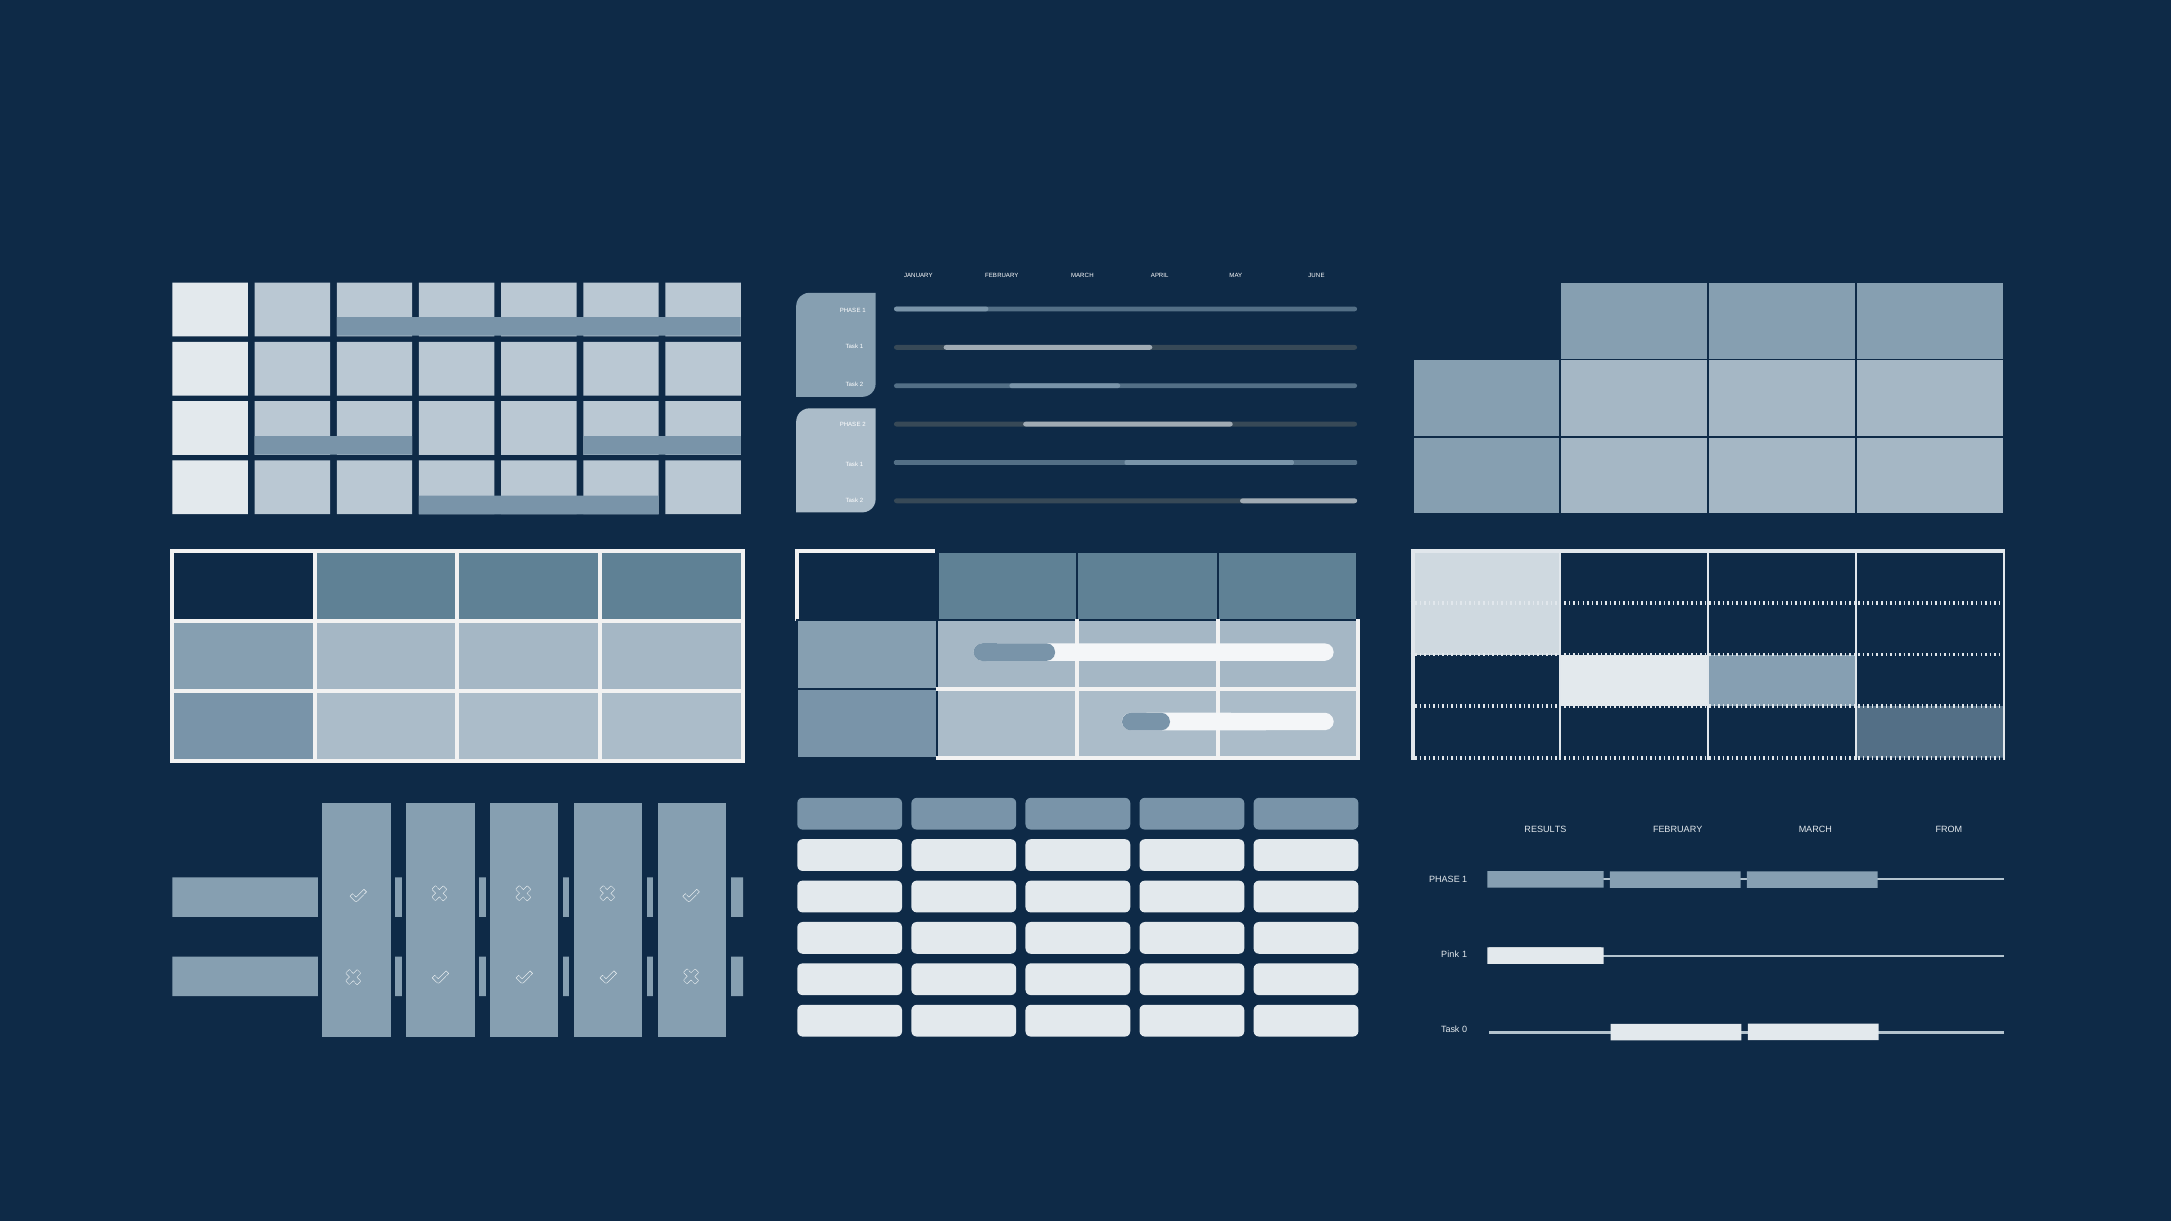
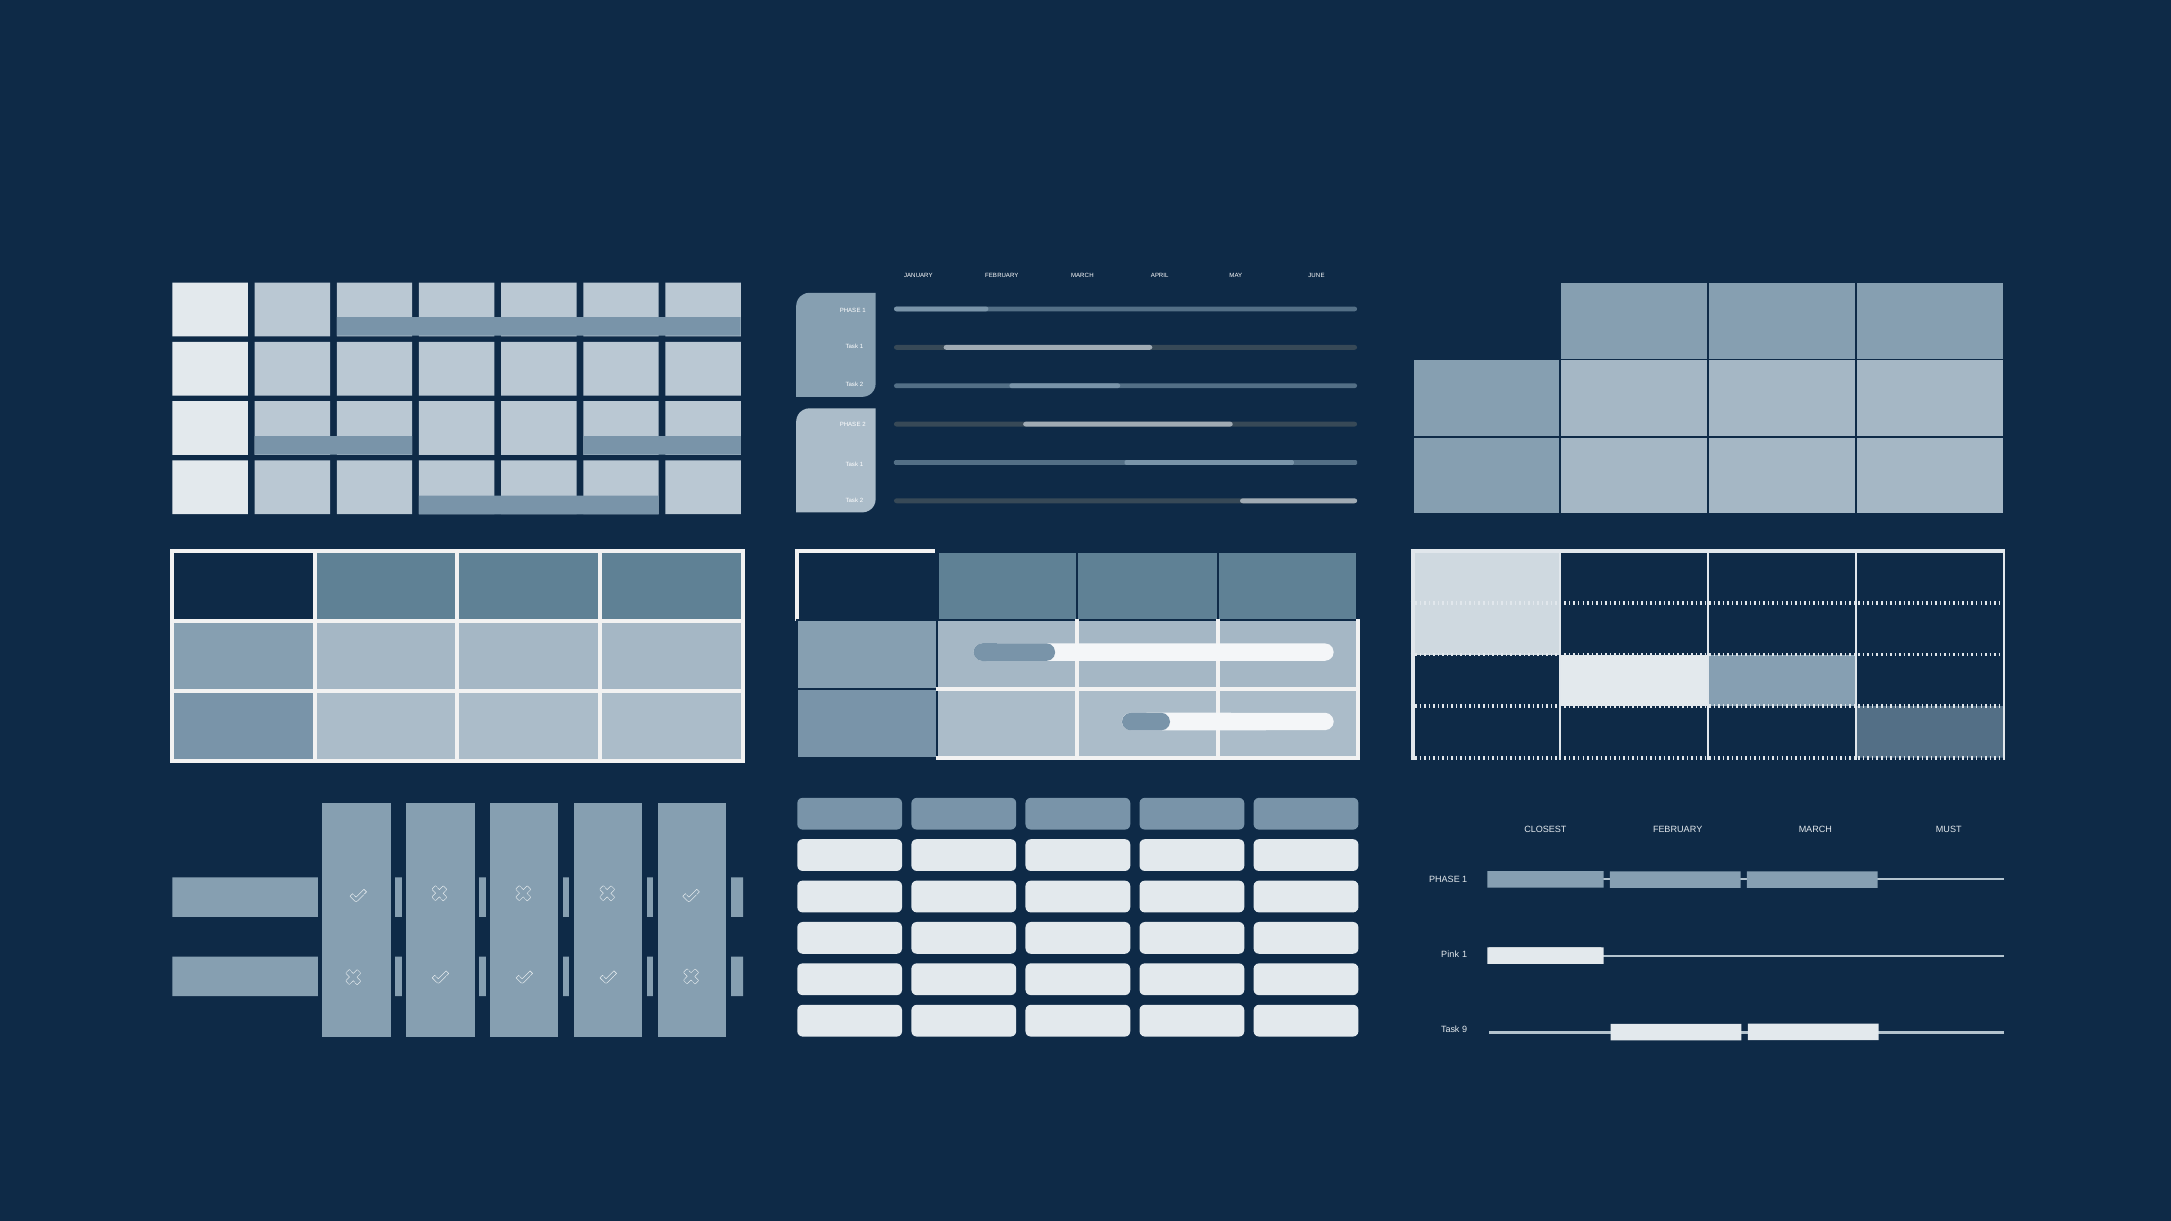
RESULTS: RESULTS -> CLOSEST (1545, 830)
FROM: FROM -> MUST (1949, 830)
0: 0 -> 9 (1465, 1030)
